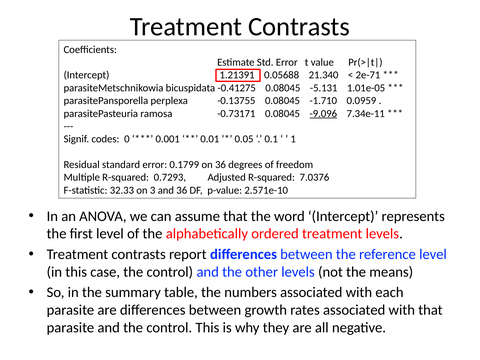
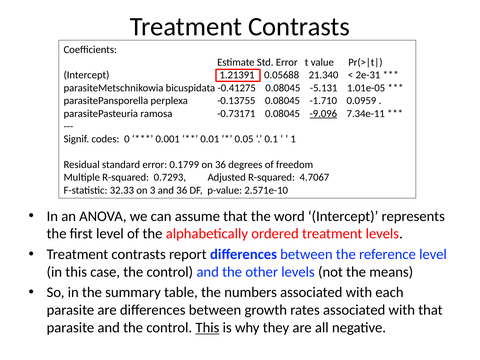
2e-71: 2e-71 -> 2e-31 (368, 75)
7.0376: 7.0376 -> 4.7067 (314, 177)
This underline: none -> present (207, 328)
